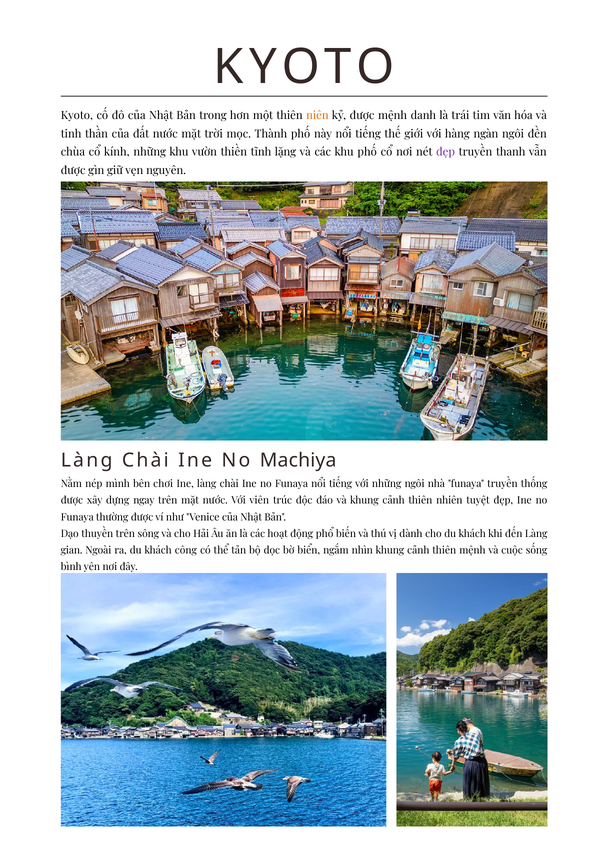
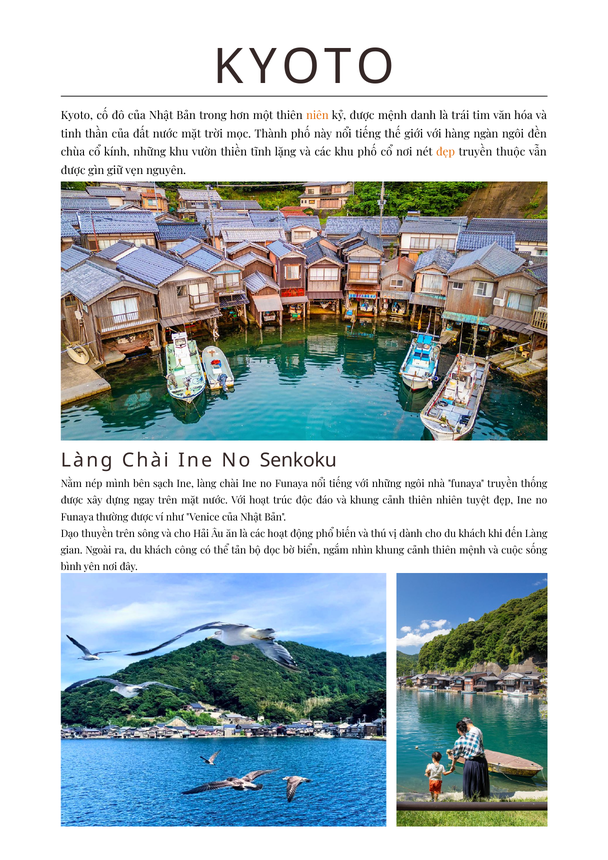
đẹp colour: purple -> orange (446, 152)
thanh: thanh -> thuộc (511, 152)
Machiya: Machiya -> Senkoku (298, 460)
chơi: chơi -> sạch (163, 484)
Với viên: viên -> hoạt (259, 501)
